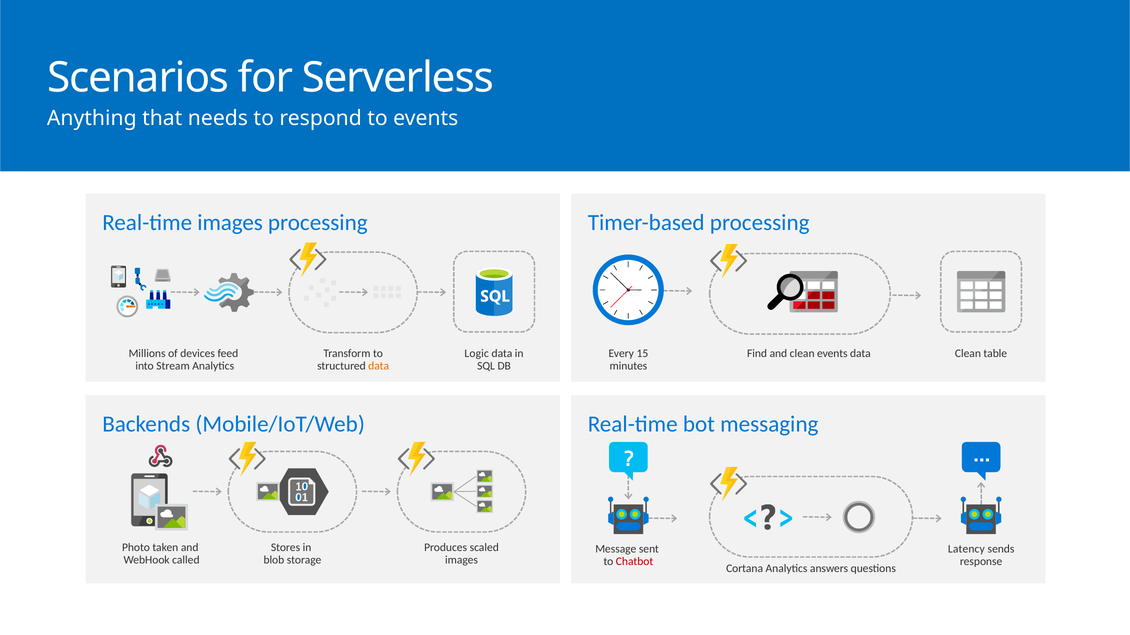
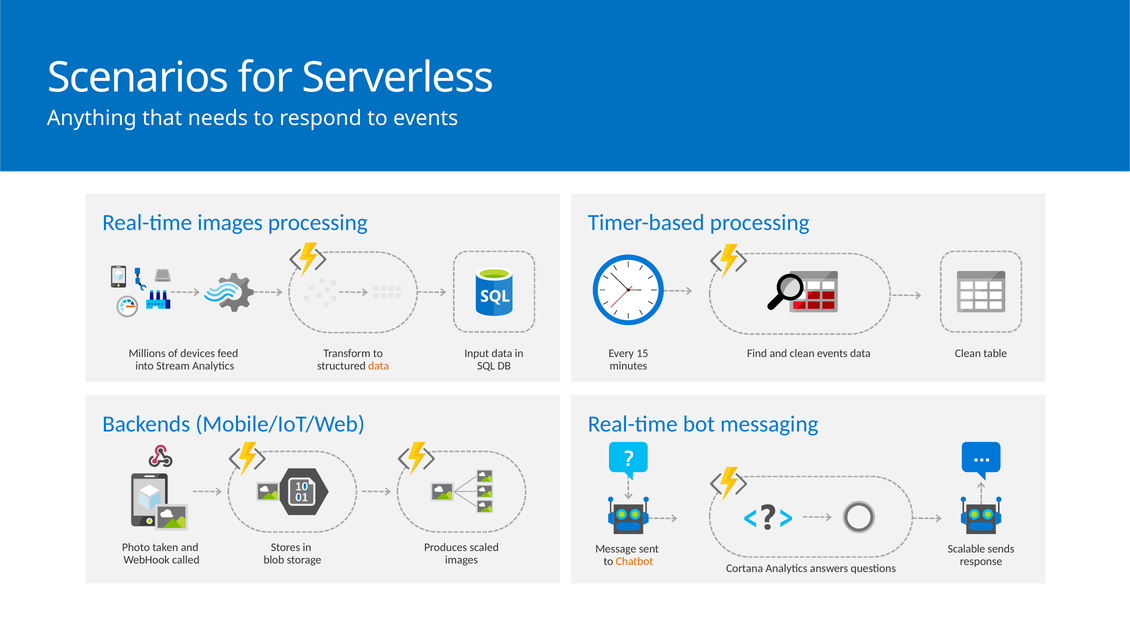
Logic: Logic -> Input (477, 354)
Latency: Latency -> Scalable (966, 549)
Chatbot colour: red -> orange (635, 562)
